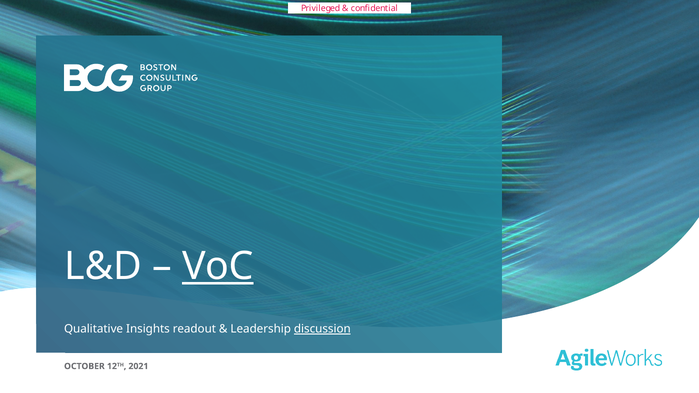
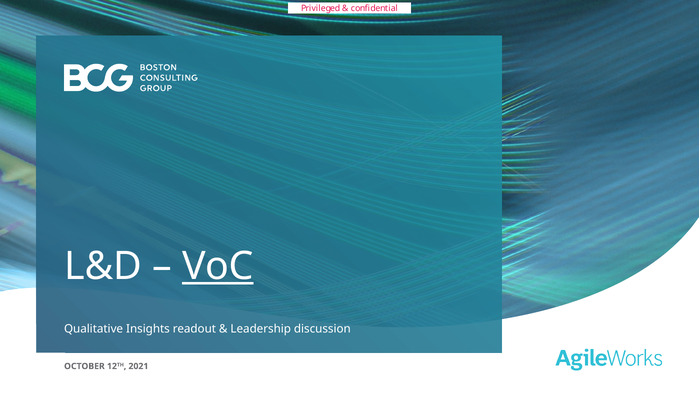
discussion underline: present -> none (322, 329)
